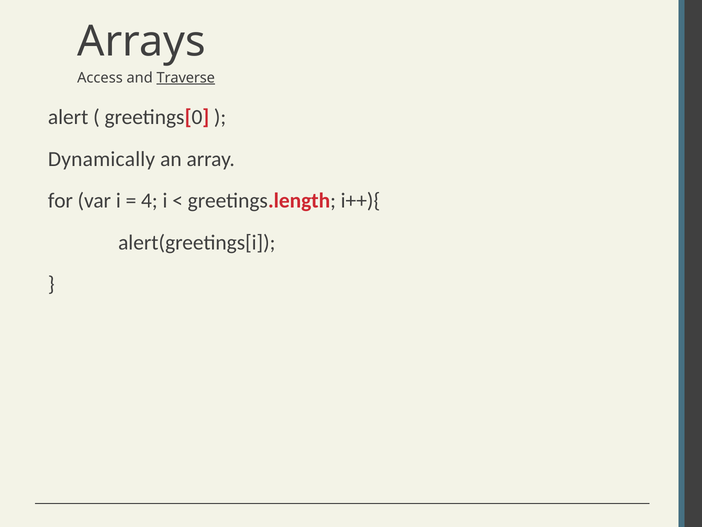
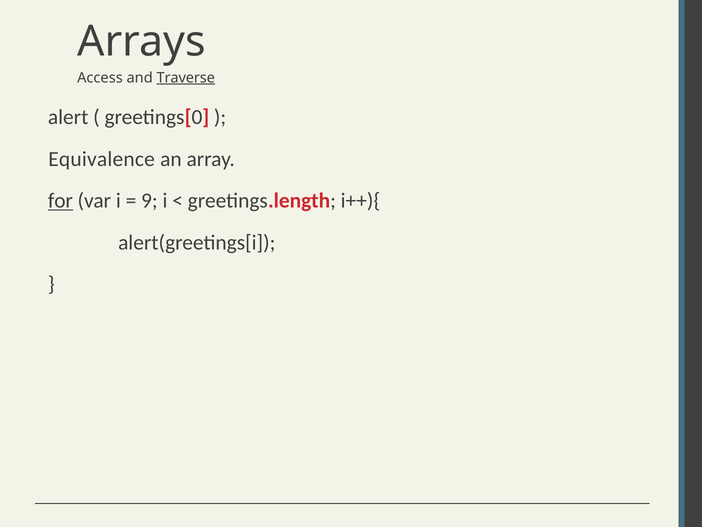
Dynamically: Dynamically -> Equivalence (102, 159)
for underline: none -> present (60, 201)
4: 4 -> 9 (149, 201)
